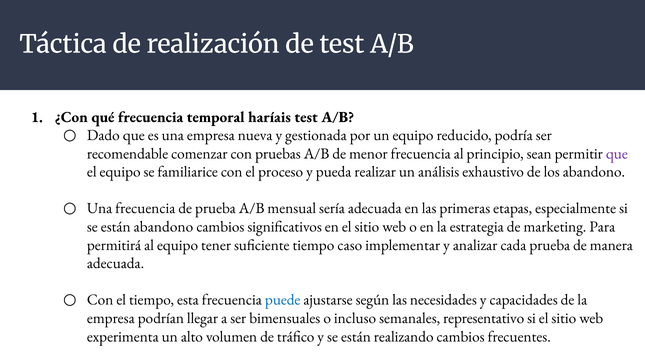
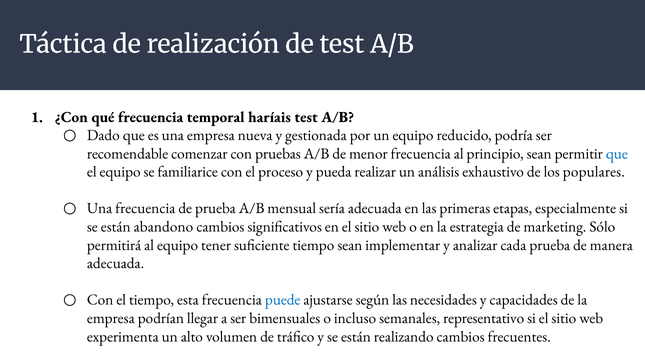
que colour: purple -> blue (617, 153)
los abandono: abandono -> populares (594, 172)
Para: Para -> Sólo (602, 227)
tiempo caso: caso -> sean (350, 245)
